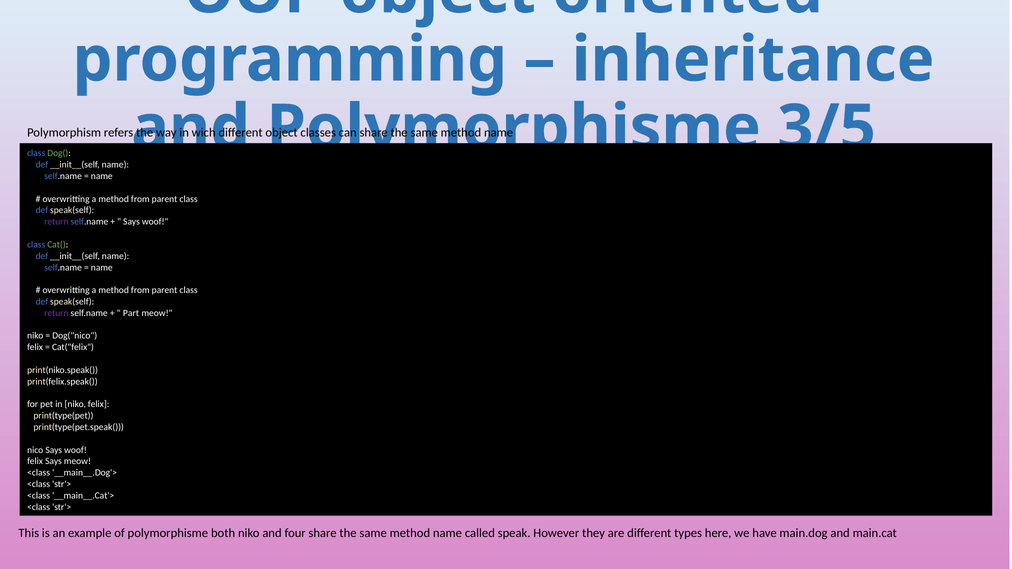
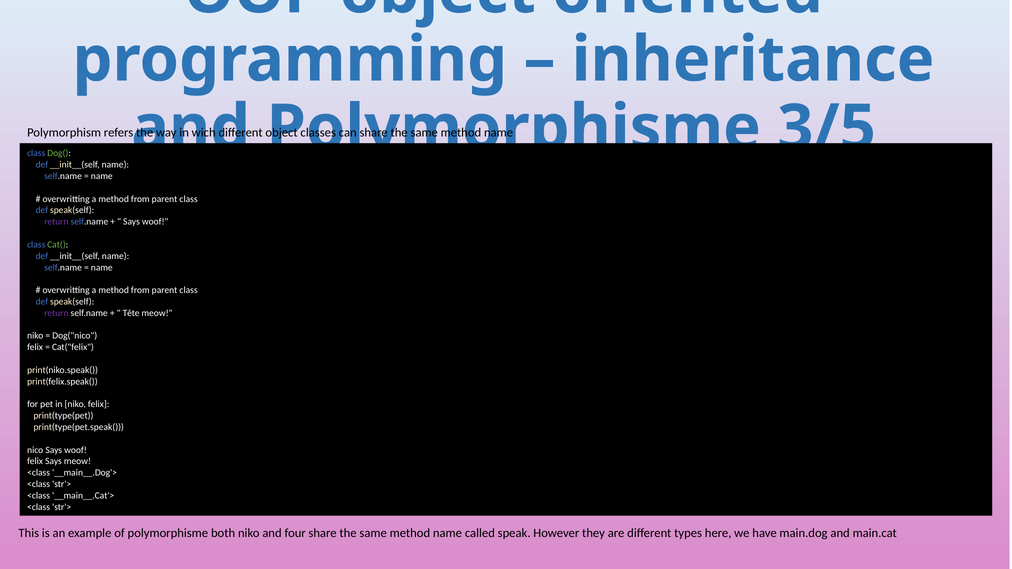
Part: Part -> Tête (131, 313)
